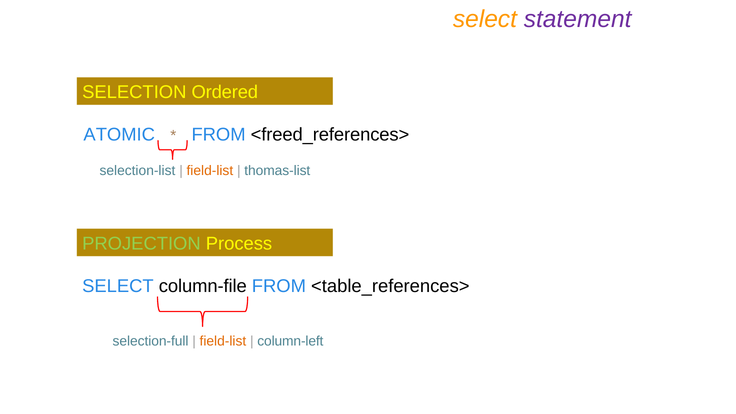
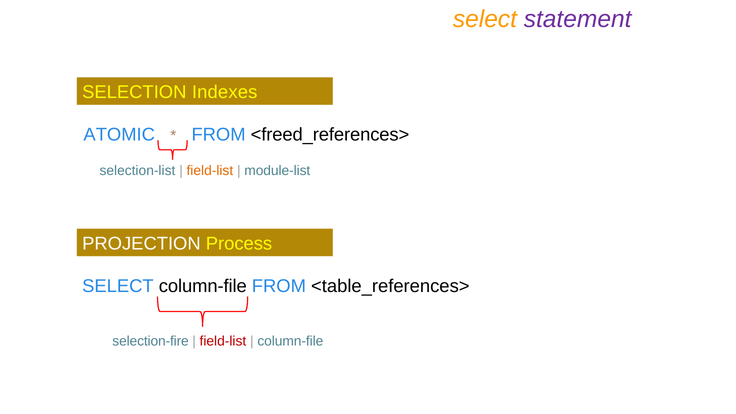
Ordered: Ordered -> Indexes (225, 92)
thomas-list: thomas-list -> module-list (277, 171)
PROJECTION colour: light green -> white (141, 244)
selection-full: selection-full -> selection-fire (151, 341)
field-list colour: orange -> red (223, 341)
column-left: column-left -> column-file (290, 341)
